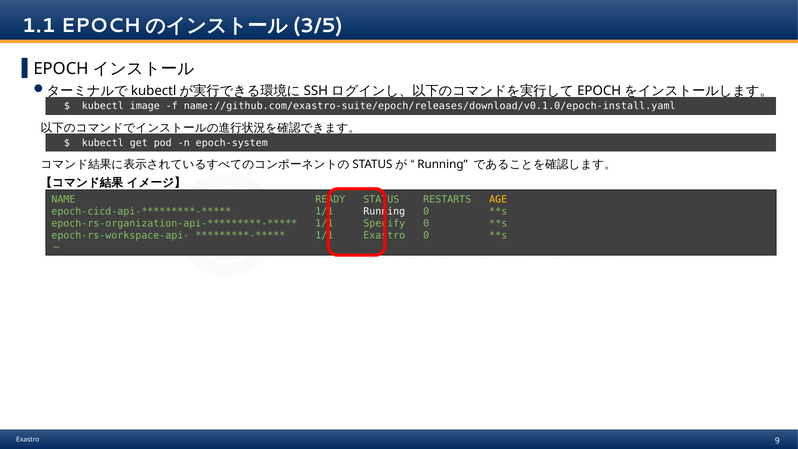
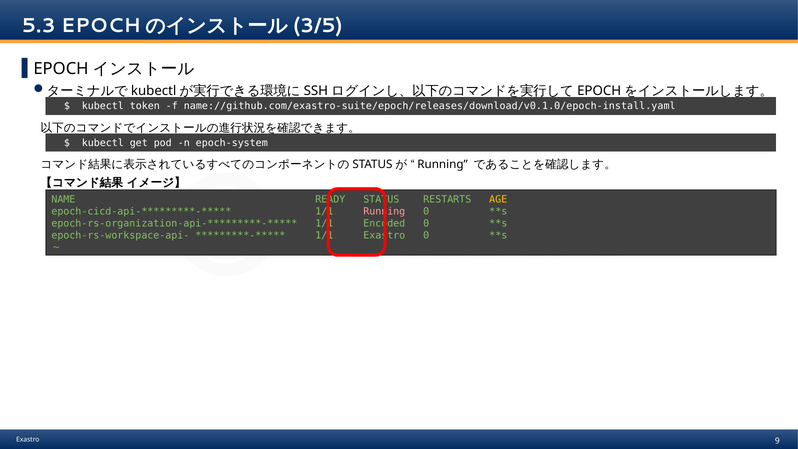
1.1: 1.1 -> 5.3 (39, 25)
image: image -> token (145, 106)
Running colour: white -> pink (384, 211)
Specify: Specify -> Encoded (384, 223)
